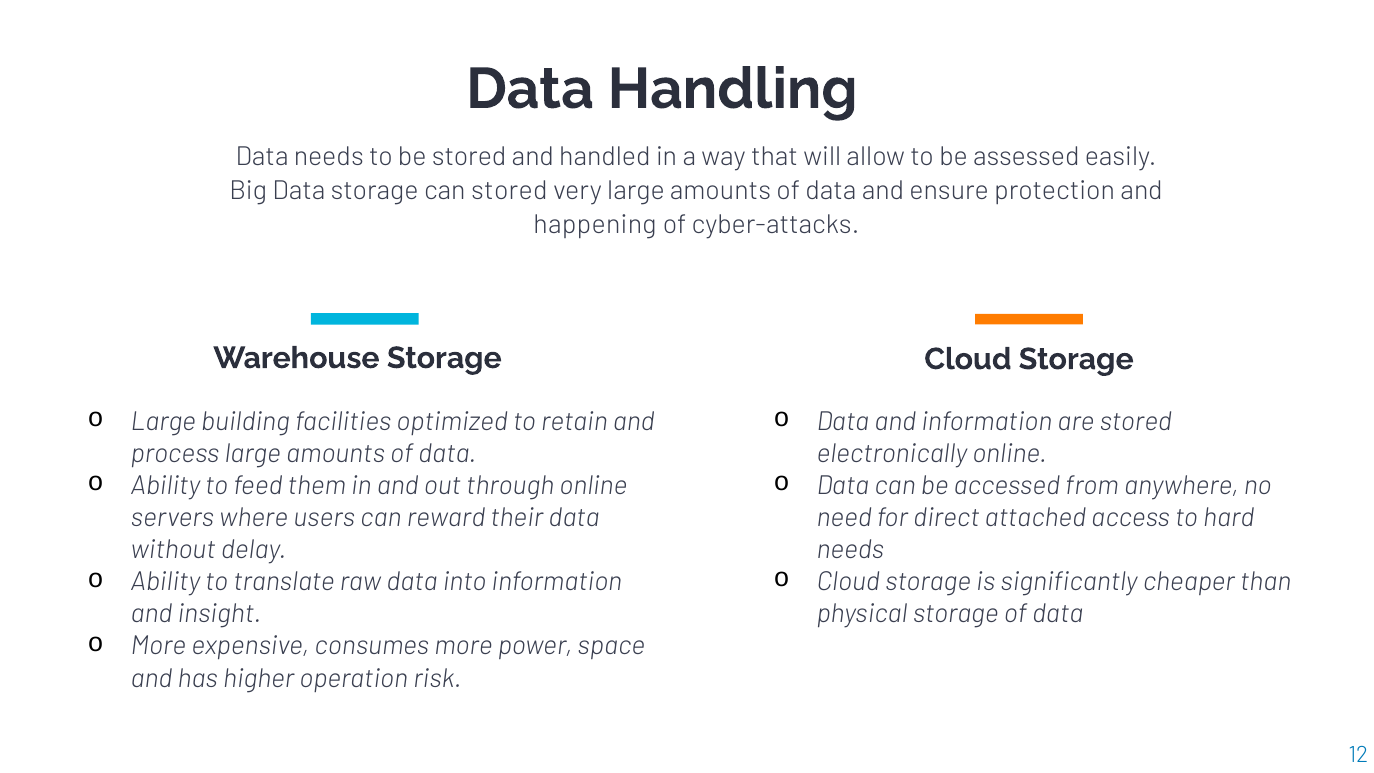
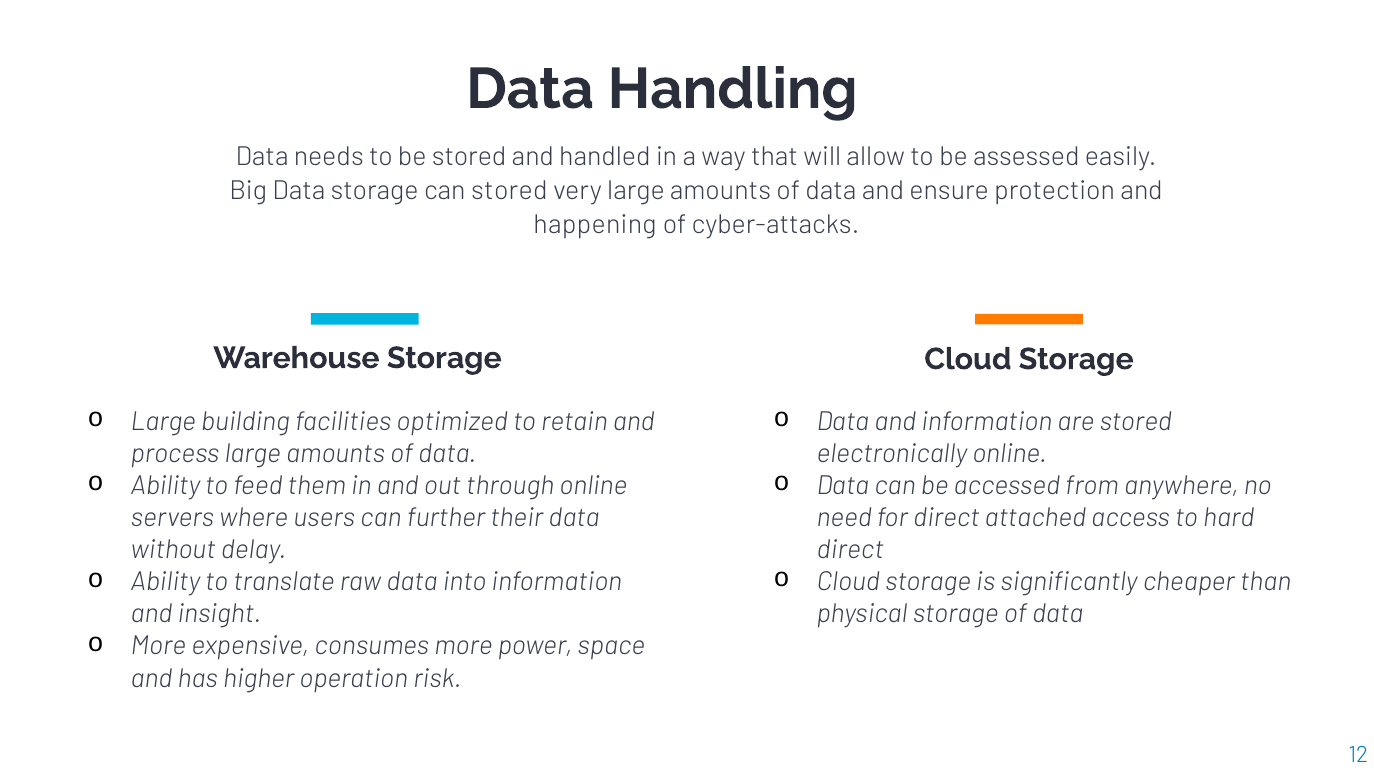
reward: reward -> further (446, 518)
needs: needs -> direct (850, 550)
